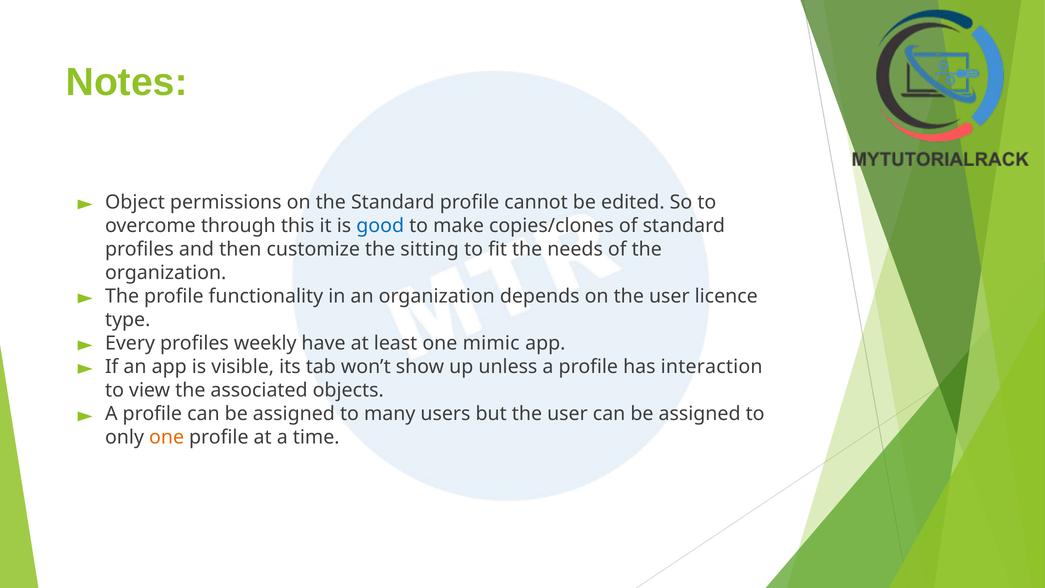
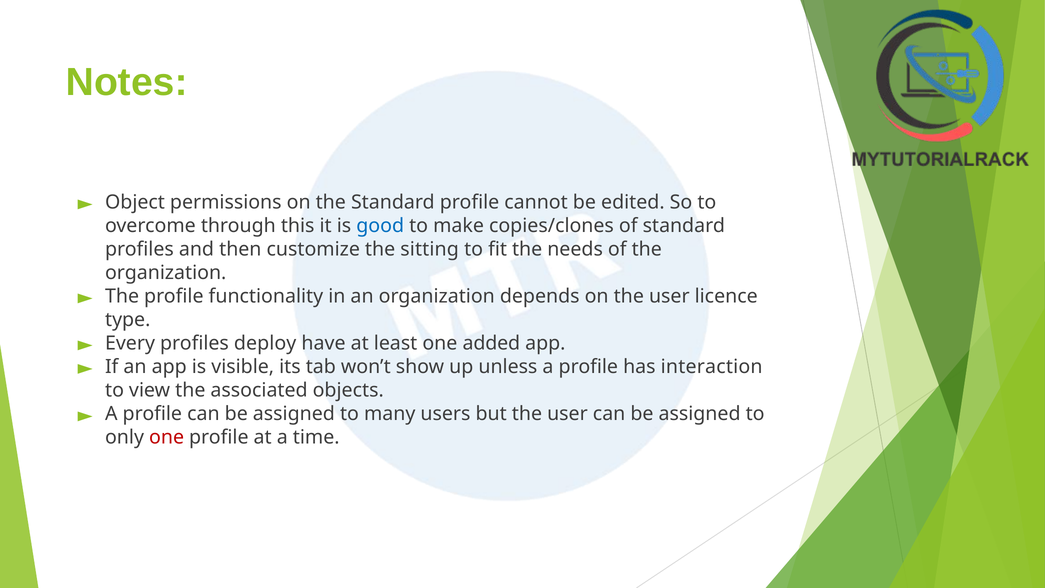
weekly: weekly -> deploy (265, 343)
mimic: mimic -> added (491, 343)
one colour: orange -> red (167, 437)
